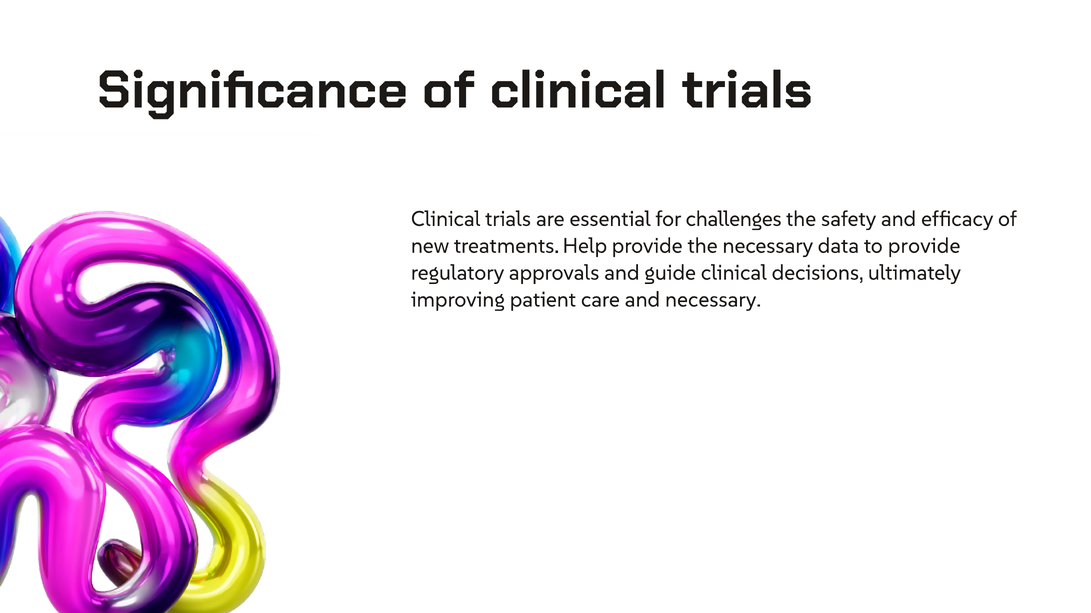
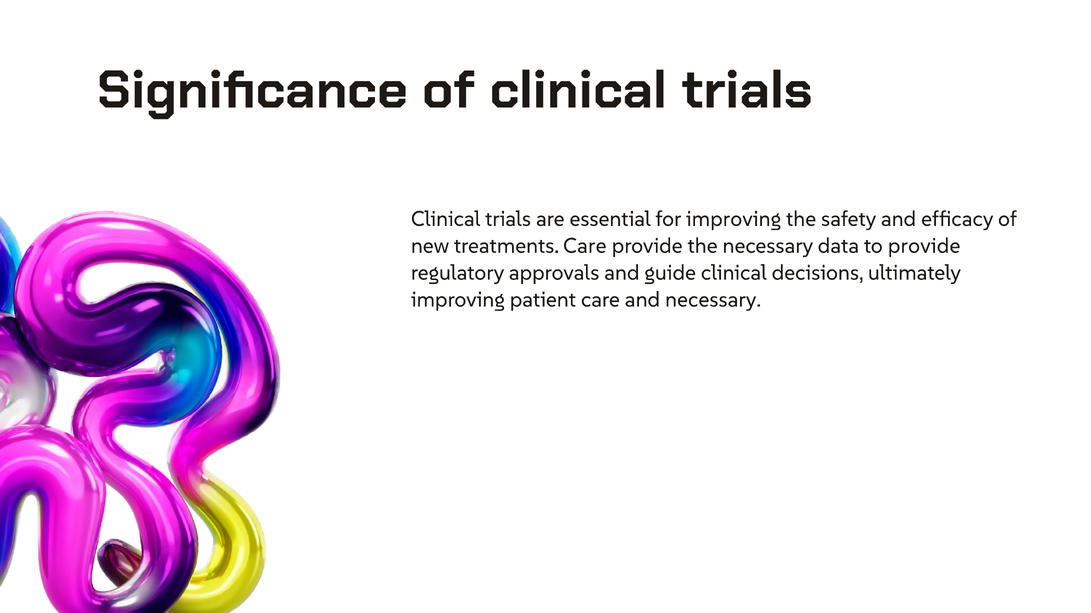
for challenges: challenges -> improving (733, 219)
treatments Help: Help -> Care (585, 246)
